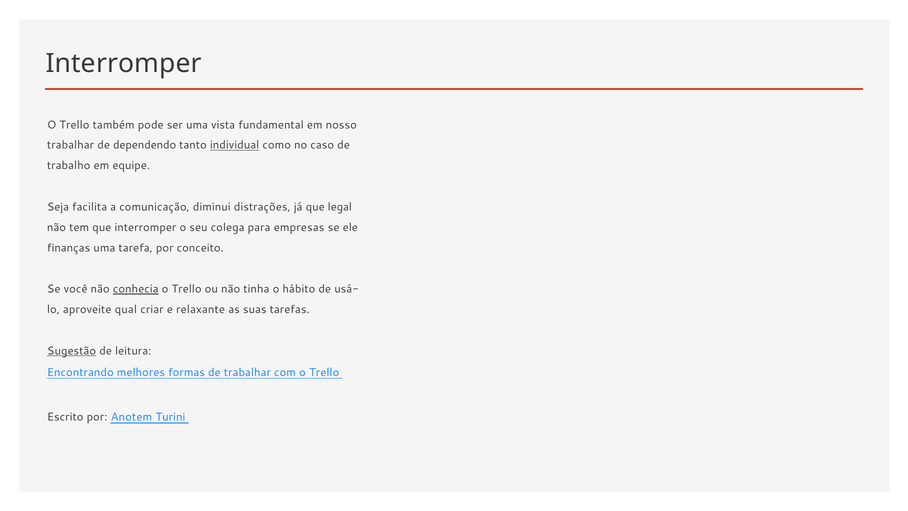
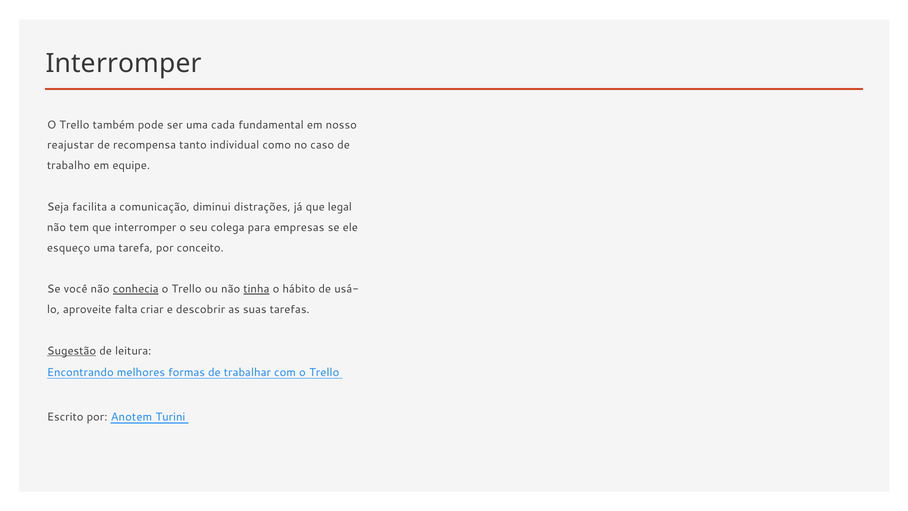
vista: vista -> cada (223, 125)
trabalhar: trabalhar -> reajustar (71, 145)
dependendo: dependendo -> recompensa (145, 145)
individual underline: present -> none (235, 145)
finanças: finanças -> esqueço (69, 248)
tinha underline: none -> present (256, 289)
qual: qual -> falta (126, 309)
relaxante: relaxante -> descobrir (201, 309)
